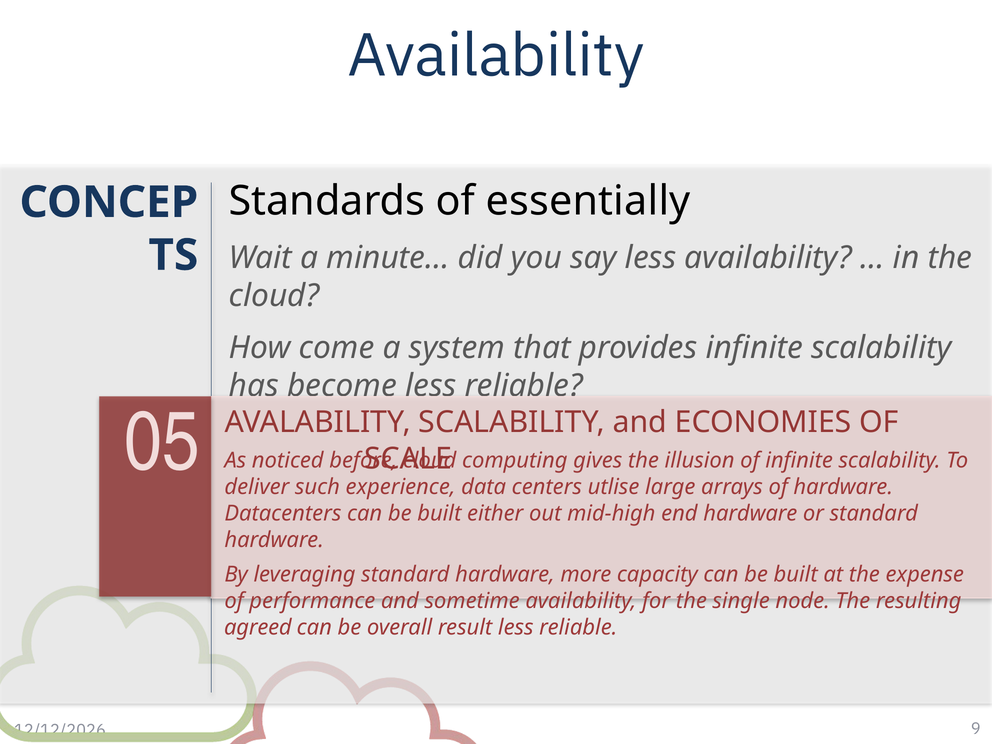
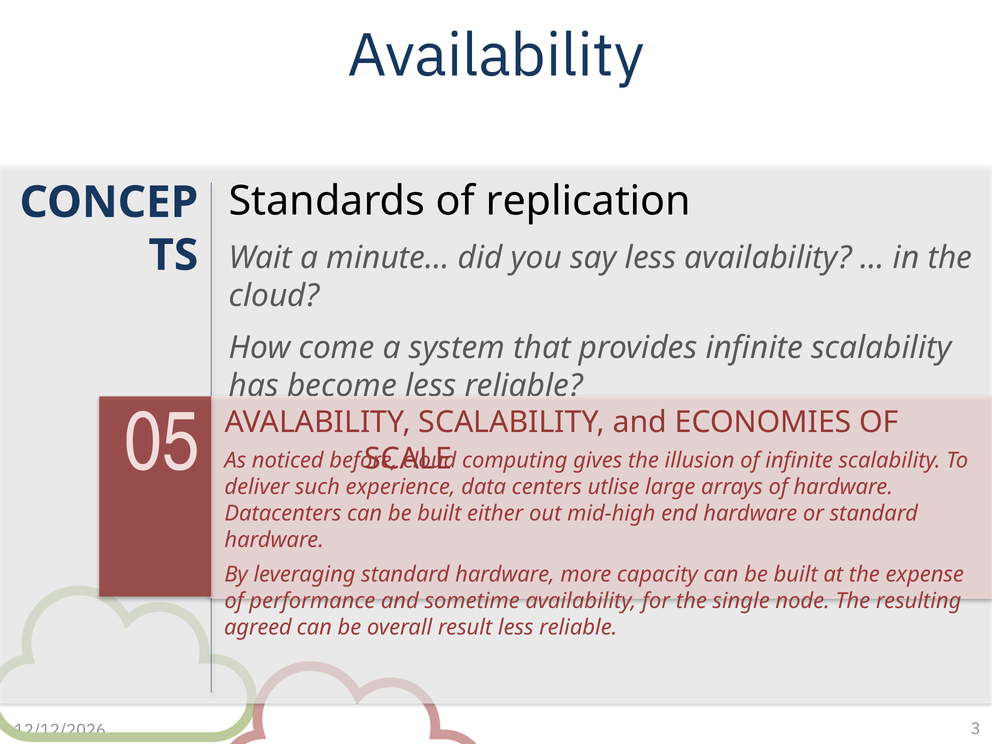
essentially: essentially -> replication (588, 201)
9: 9 -> 3 (976, 729)
